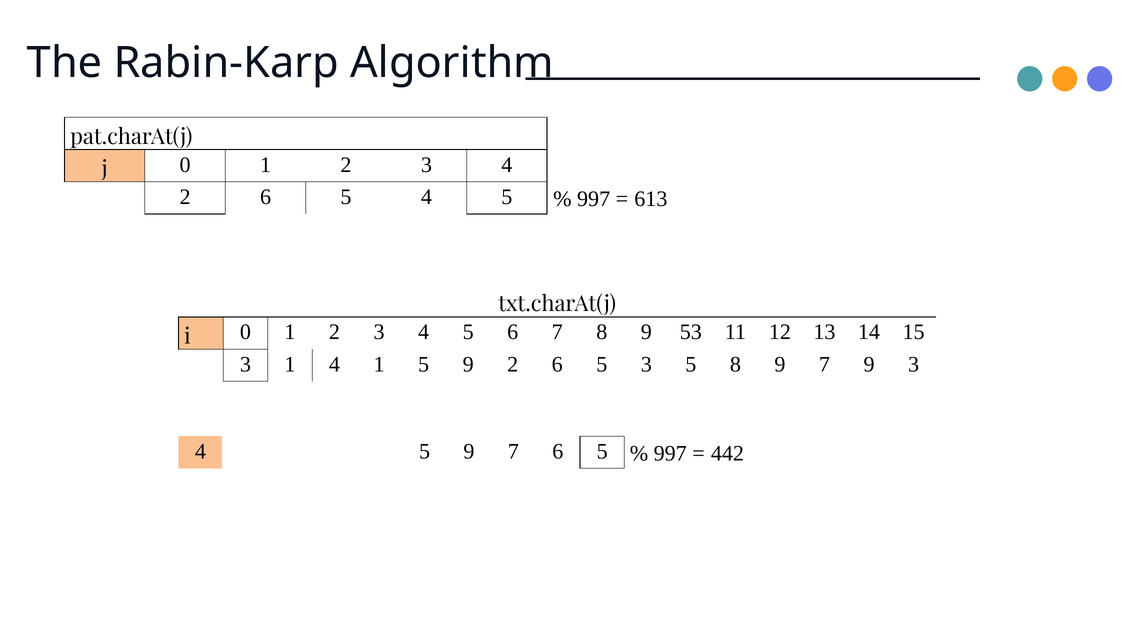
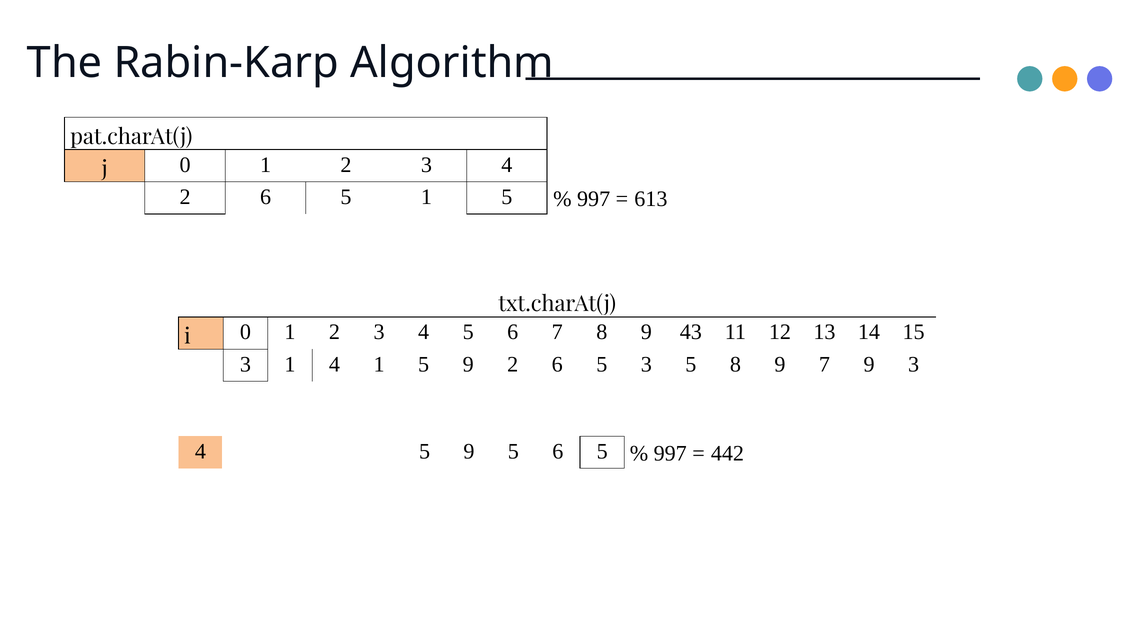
5 4: 4 -> 1 (426, 197)
53: 53 -> 43 (691, 332)
5 9 7: 7 -> 5 (513, 451)
